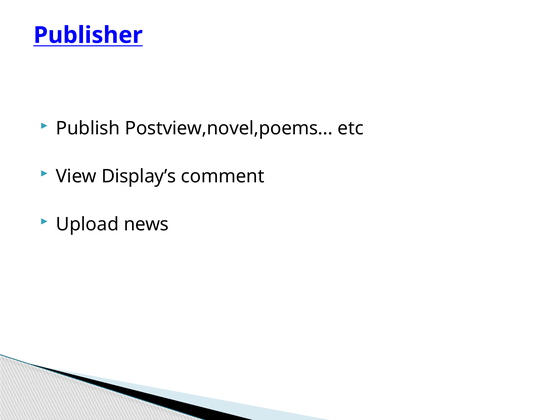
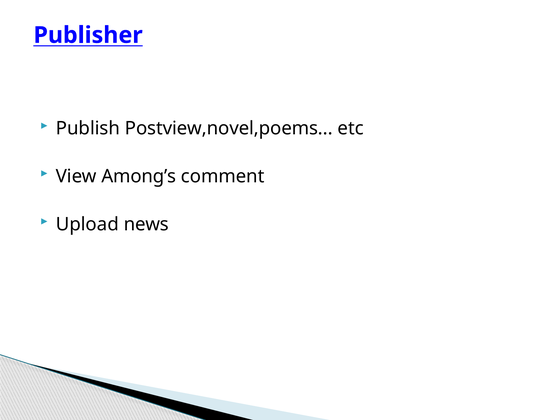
Display’s: Display’s -> Among’s (139, 176)
